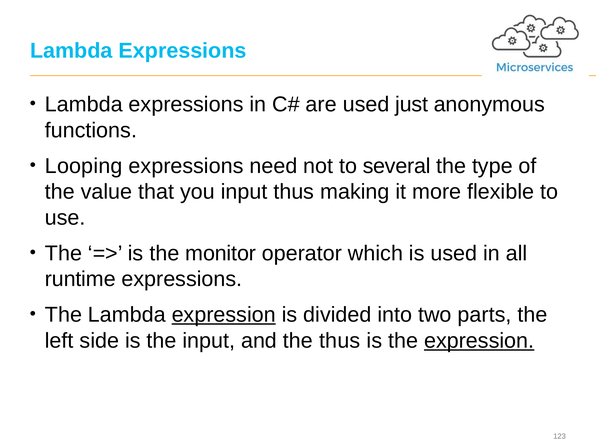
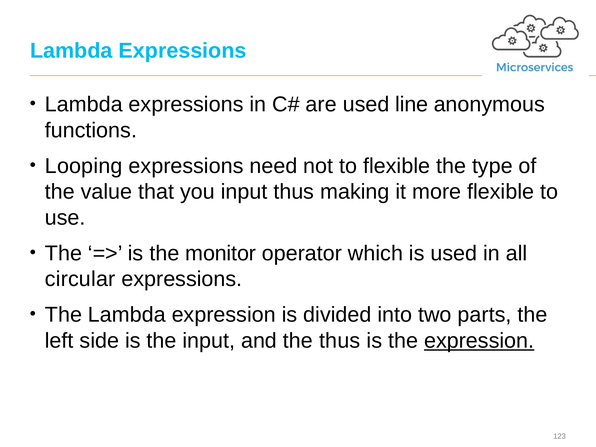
just: just -> line (412, 104)
to several: several -> flexible (397, 166)
runtime: runtime -> circular (80, 279)
expression underline: present -> none (224, 315)
